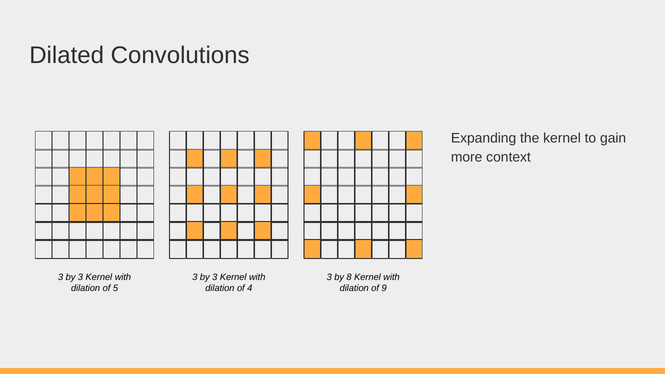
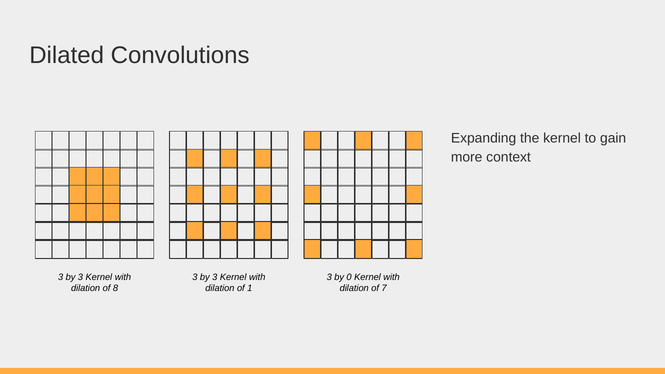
8: 8 -> 0 (349, 277)
5: 5 -> 8 (115, 288)
4: 4 -> 1 (250, 288)
9: 9 -> 7 (384, 288)
